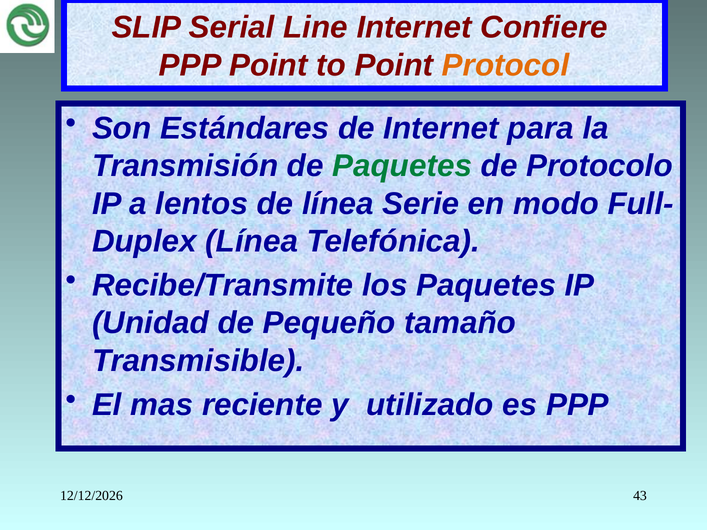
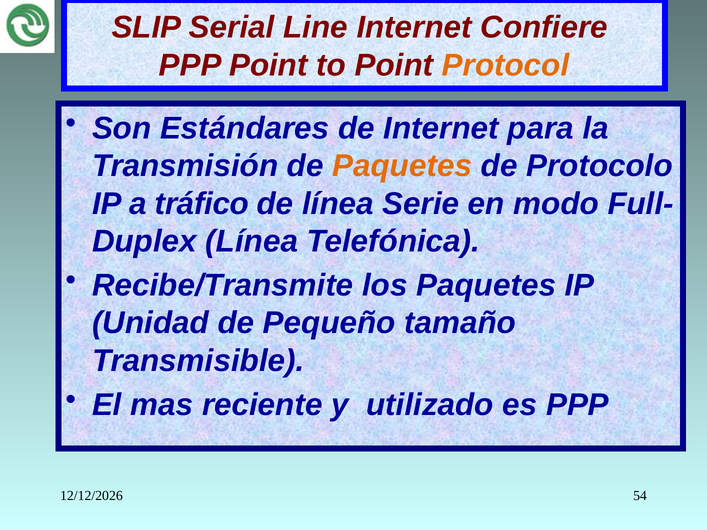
Paquetes colour: green -> orange (402, 166)
lentos: lentos -> tráfico (202, 204)
43: 43 -> 54 (640, 496)
